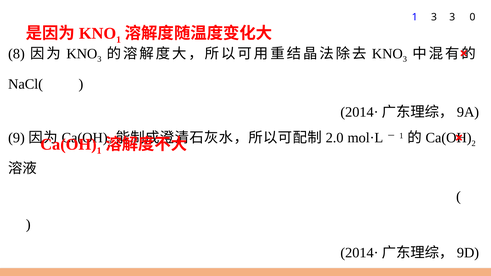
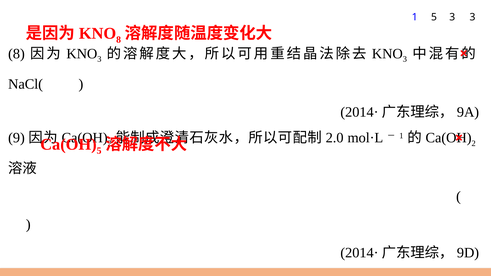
1 3: 3 -> 5 (434, 17)
3 0: 0 -> 3 (472, 17)
1: 1 -> 8 (119, 40)
1: 1 -> 5 (99, 151)
